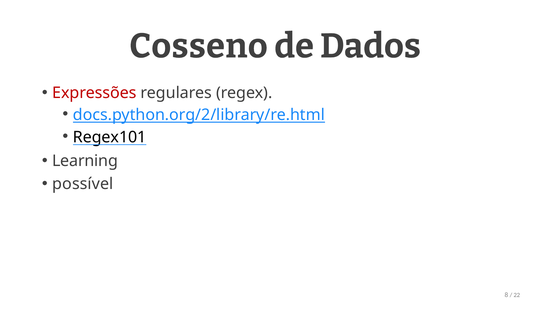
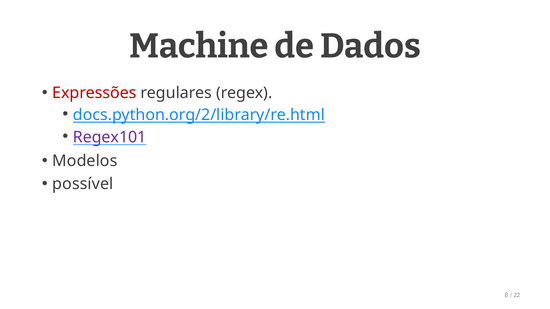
Cosseno: Cosseno -> Machine (199, 46)
Regex101 colour: black -> purple (110, 137)
Learning: Learning -> Modelos (85, 161)
